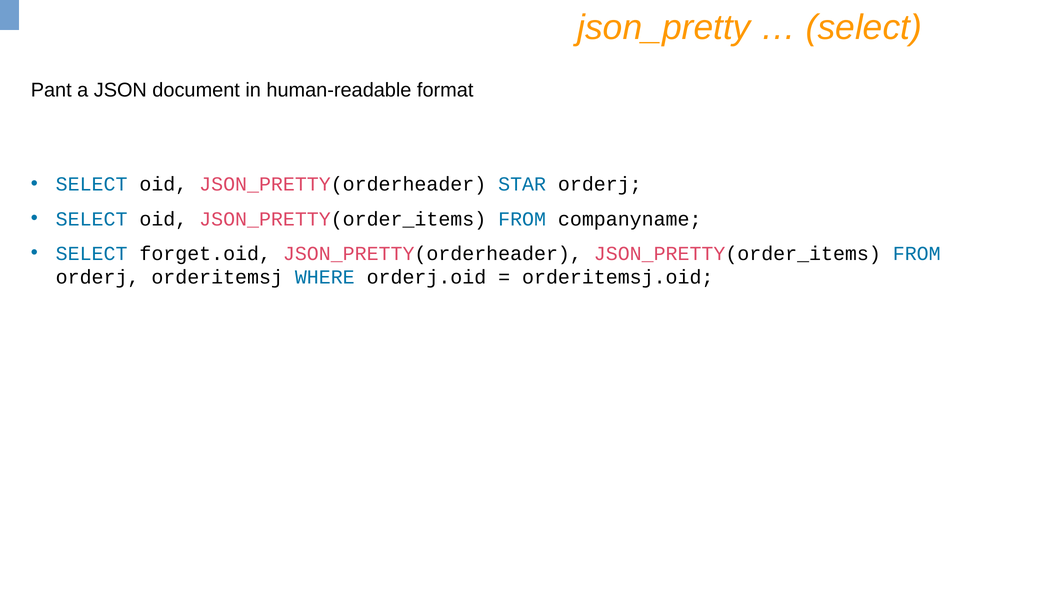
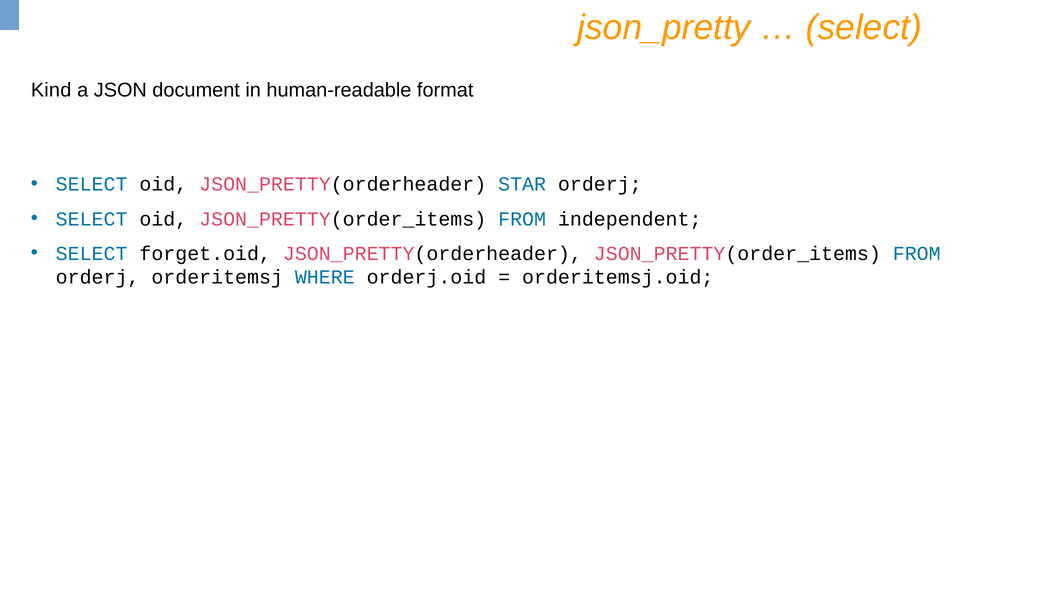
Pant: Pant -> Kind (51, 90)
companyname: companyname -> independent (630, 219)
